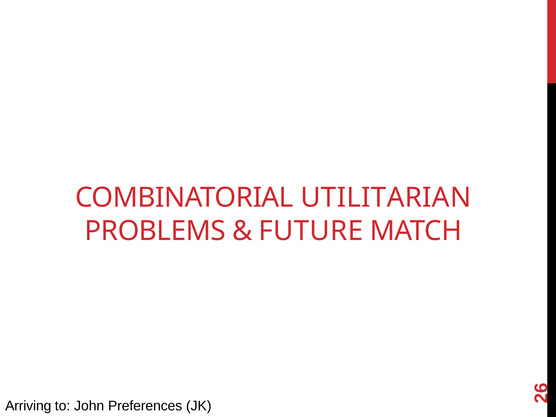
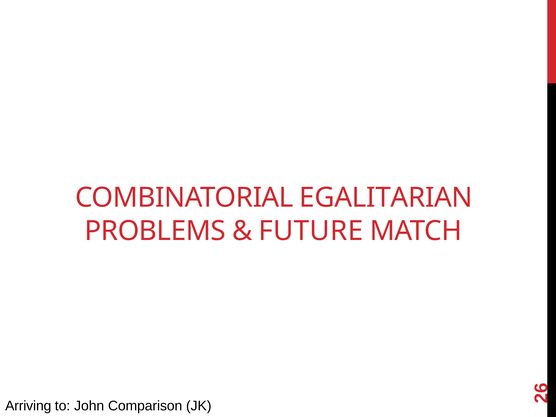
UTILITARIAN: UTILITARIAN -> EGALITARIAN (386, 198)
Preferences: Preferences -> Comparison (145, 406)
